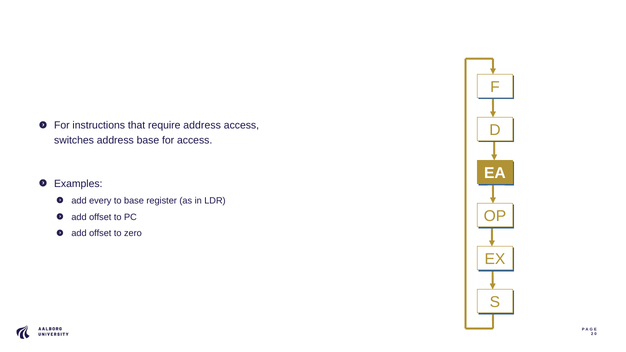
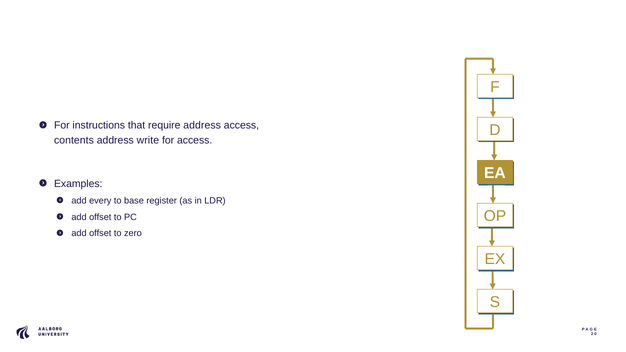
switches: switches -> contents (74, 141)
address base: base -> write (148, 141)
